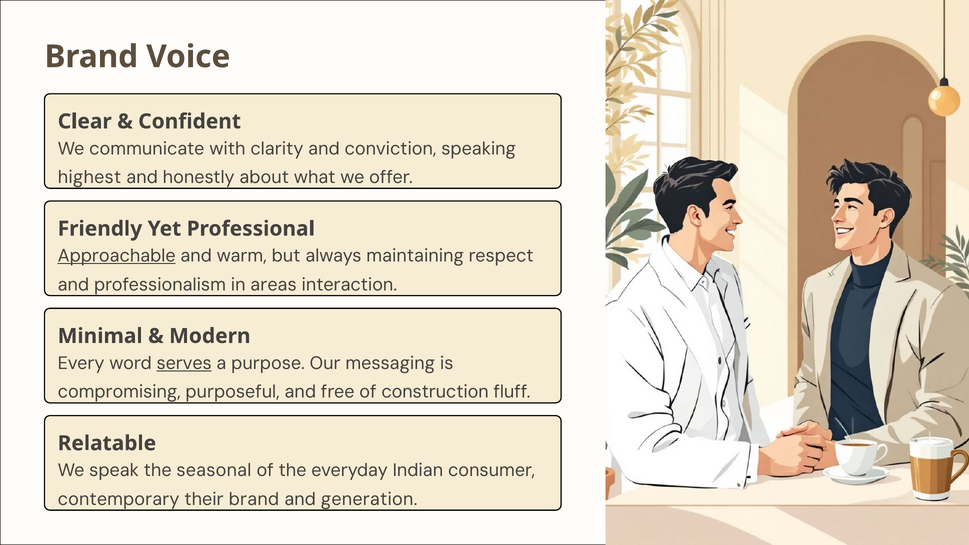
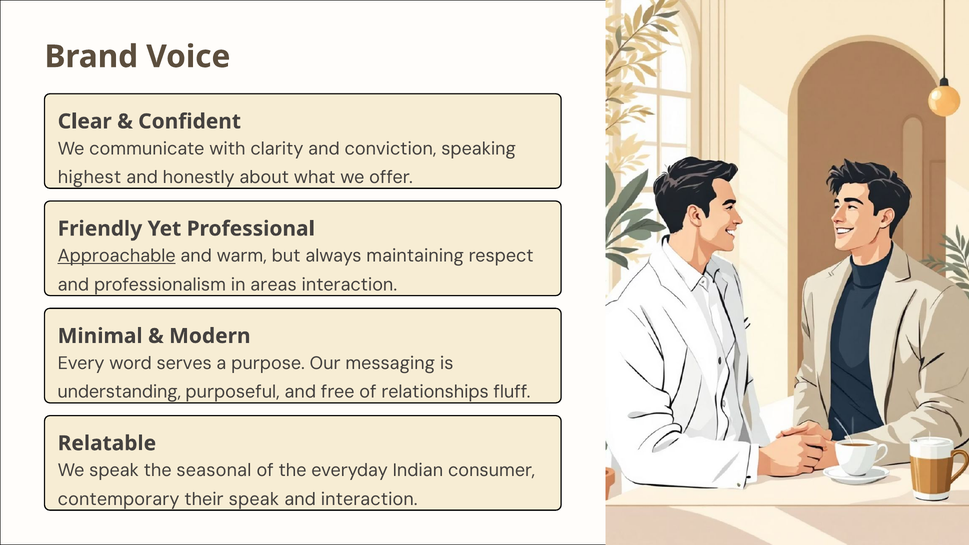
serves underline: present -> none (184, 363)
compromising: compromising -> understanding (119, 392)
construction: construction -> relationships (435, 392)
their brand: brand -> speak (254, 499)
and generation: generation -> interaction (369, 499)
